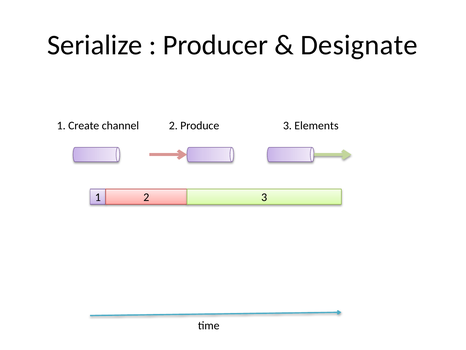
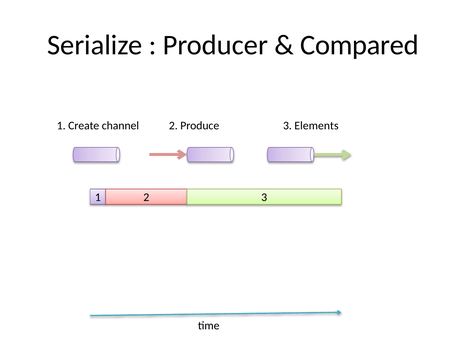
Designate: Designate -> Compared (359, 45)
